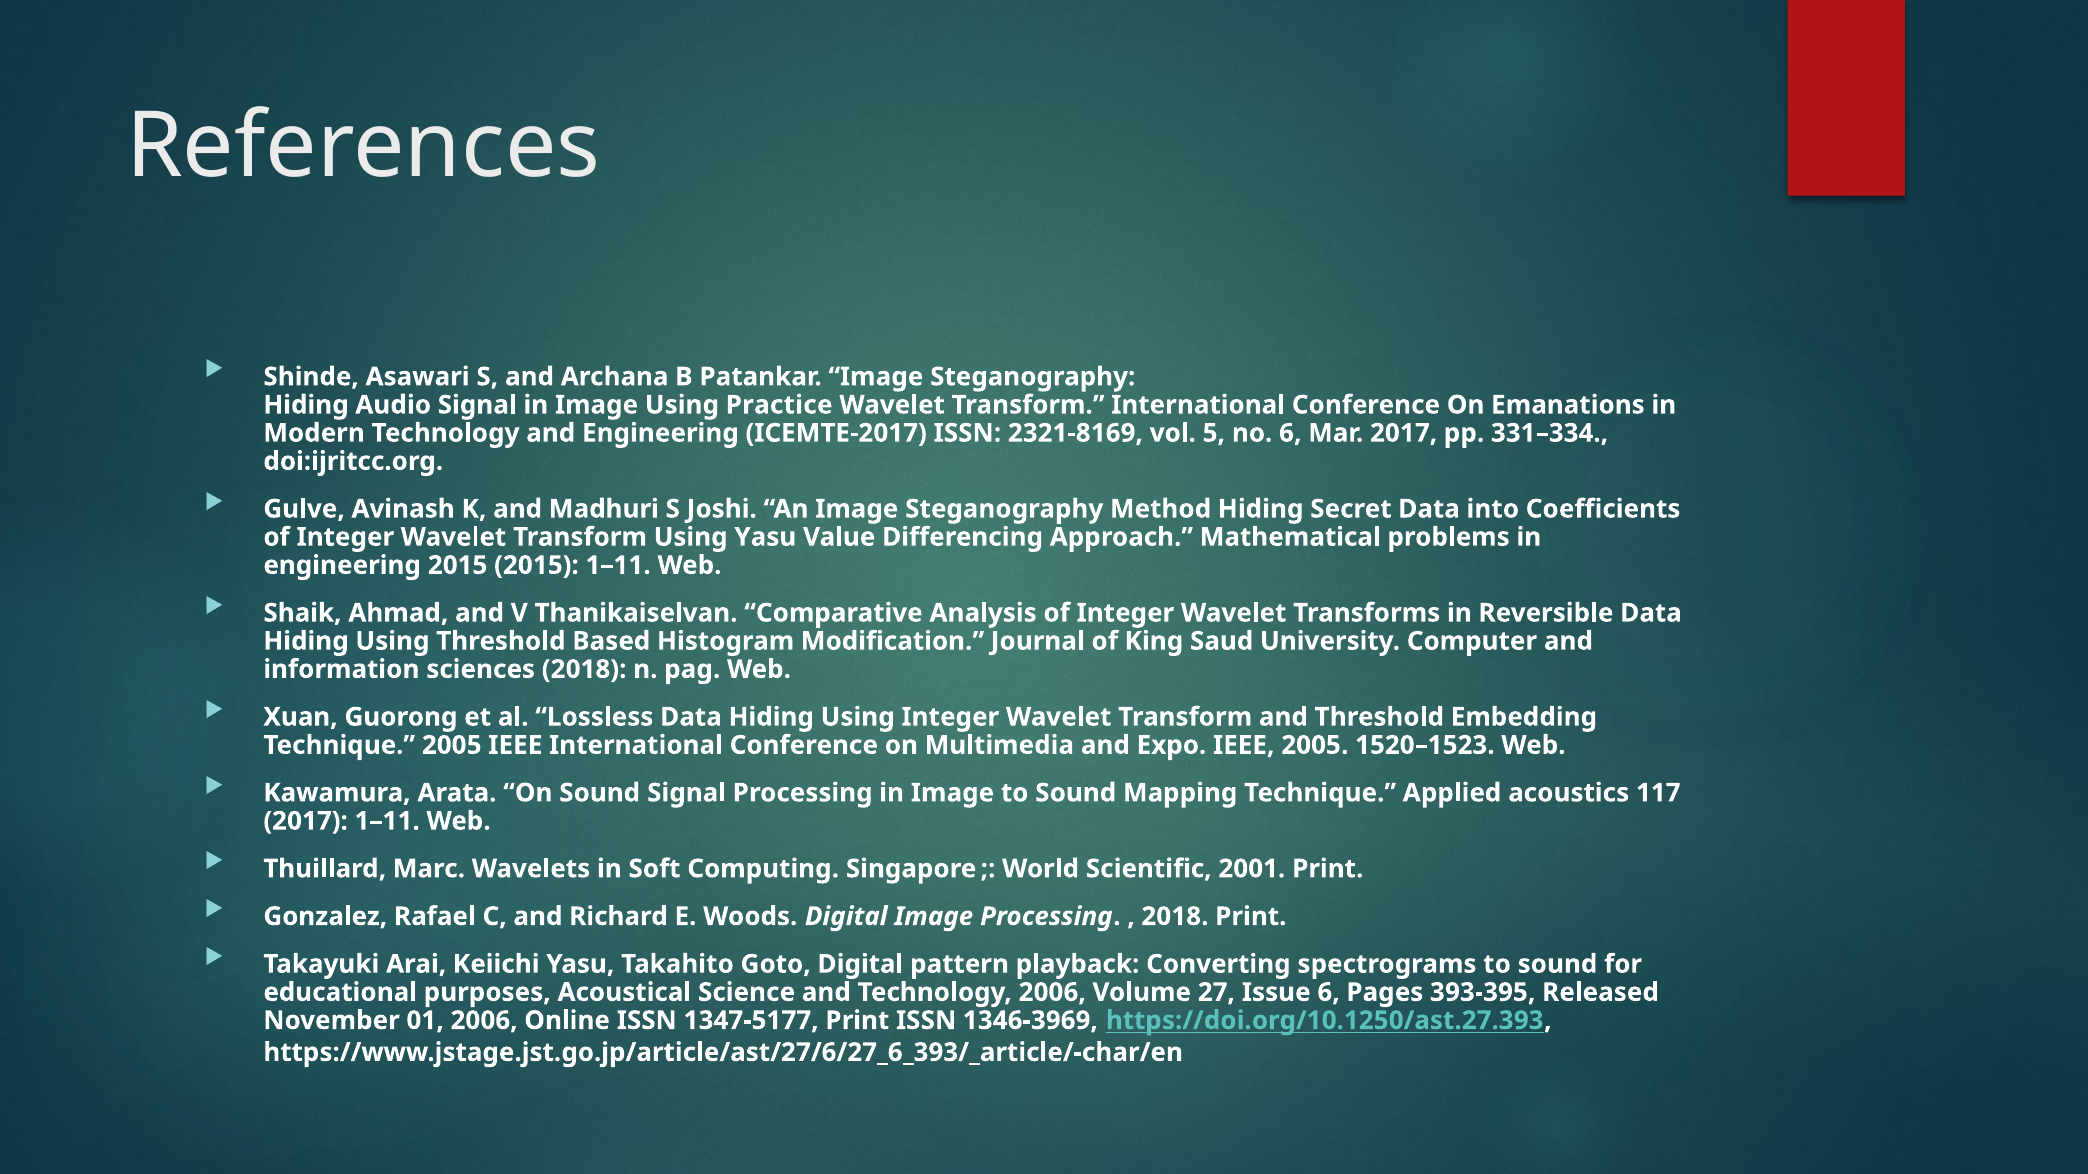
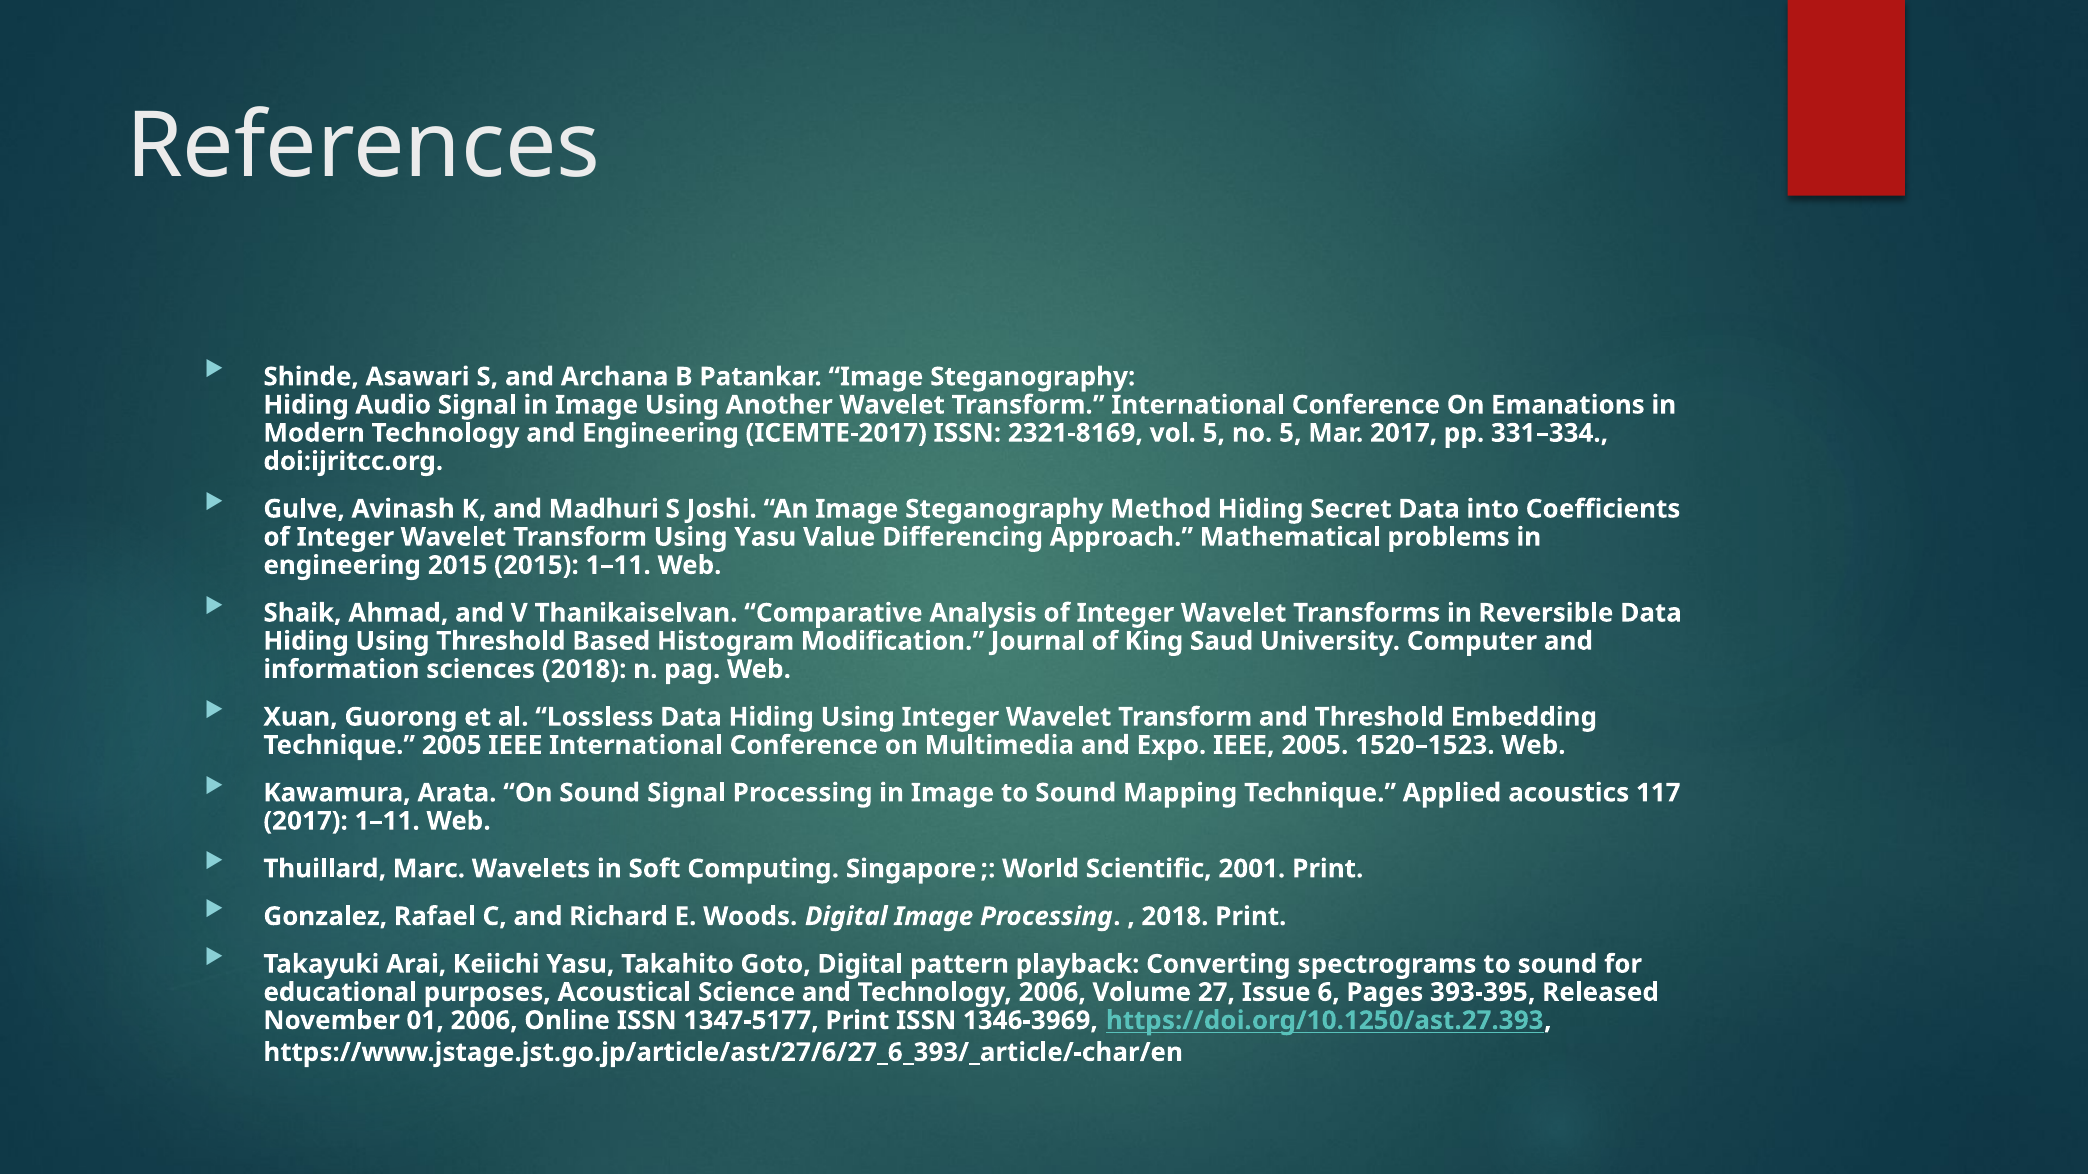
Practice: Practice -> Another (779, 405)
no 6: 6 -> 5 (1290, 433)
